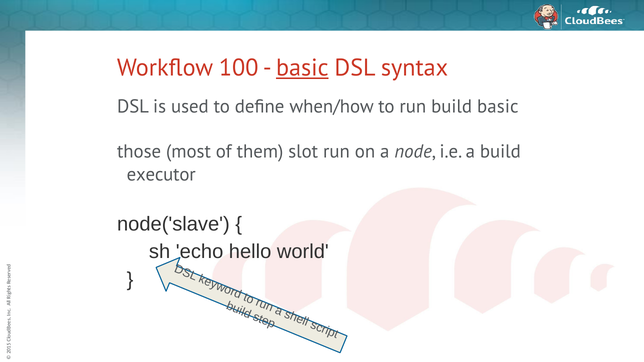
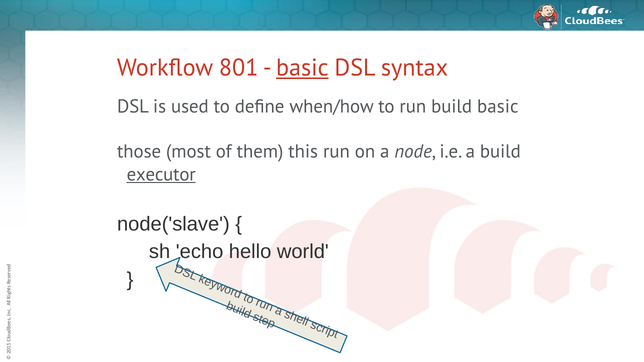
100: 100 -> 801 (239, 68)
slot: slot -> this (303, 152)
executor underline: none -> present (161, 174)
